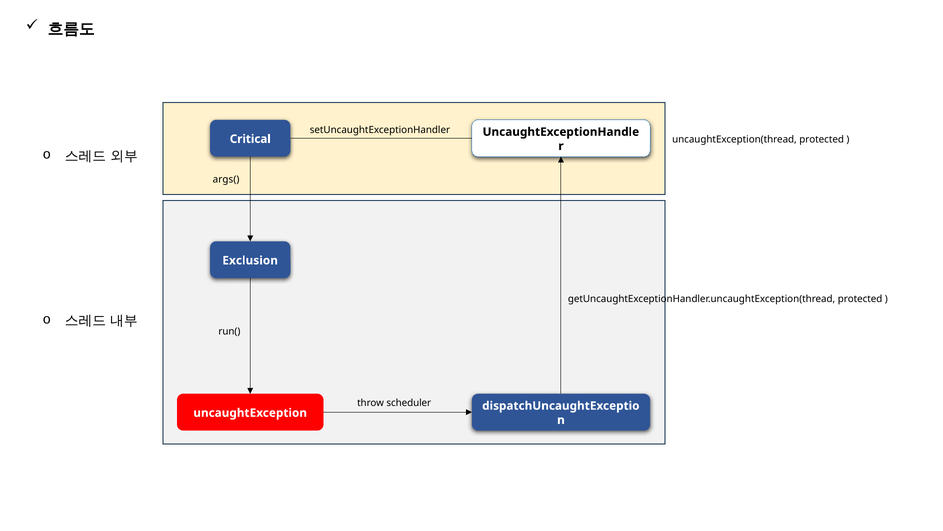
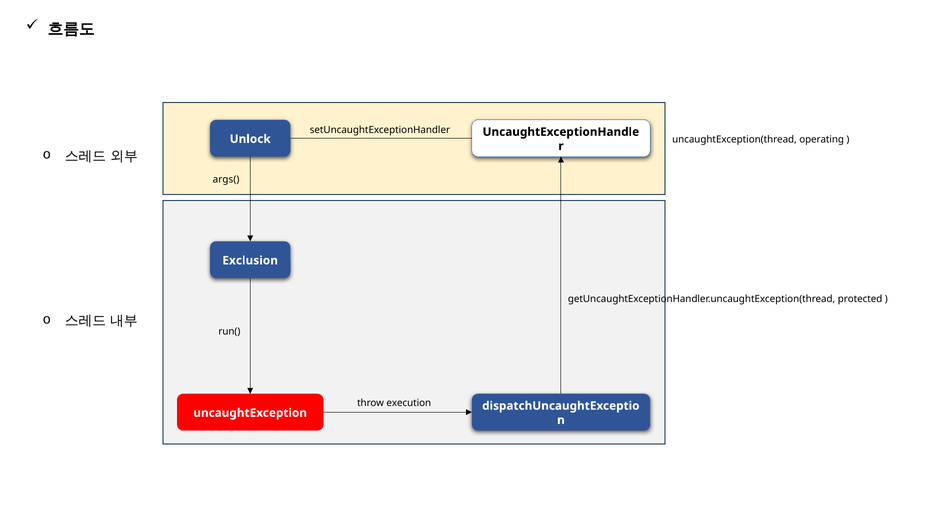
uncaughtException(thread protected: protected -> operating (822, 139)
Critical: Critical -> Unlock (250, 139)
scheduler: scheduler -> execution (409, 403)
